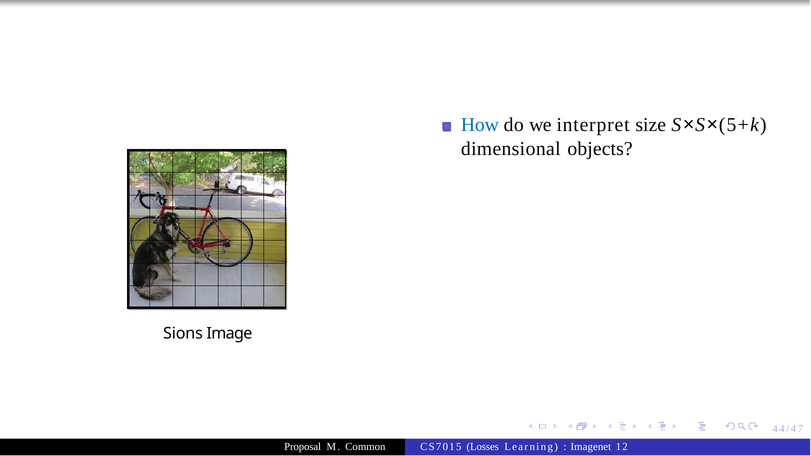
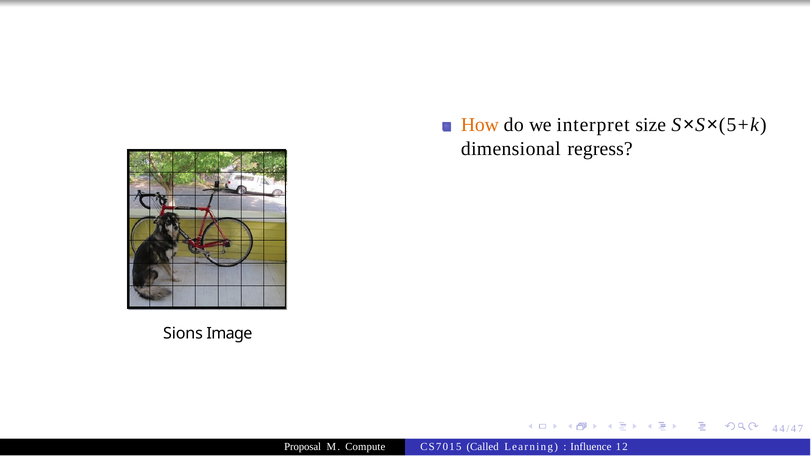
How colour: blue -> orange (480, 125)
objects: objects -> regress (600, 149)
Common: Common -> Compute (365, 447)
Losses: Losses -> Called (483, 447)
Imagenet: Imagenet -> Influence (591, 447)
